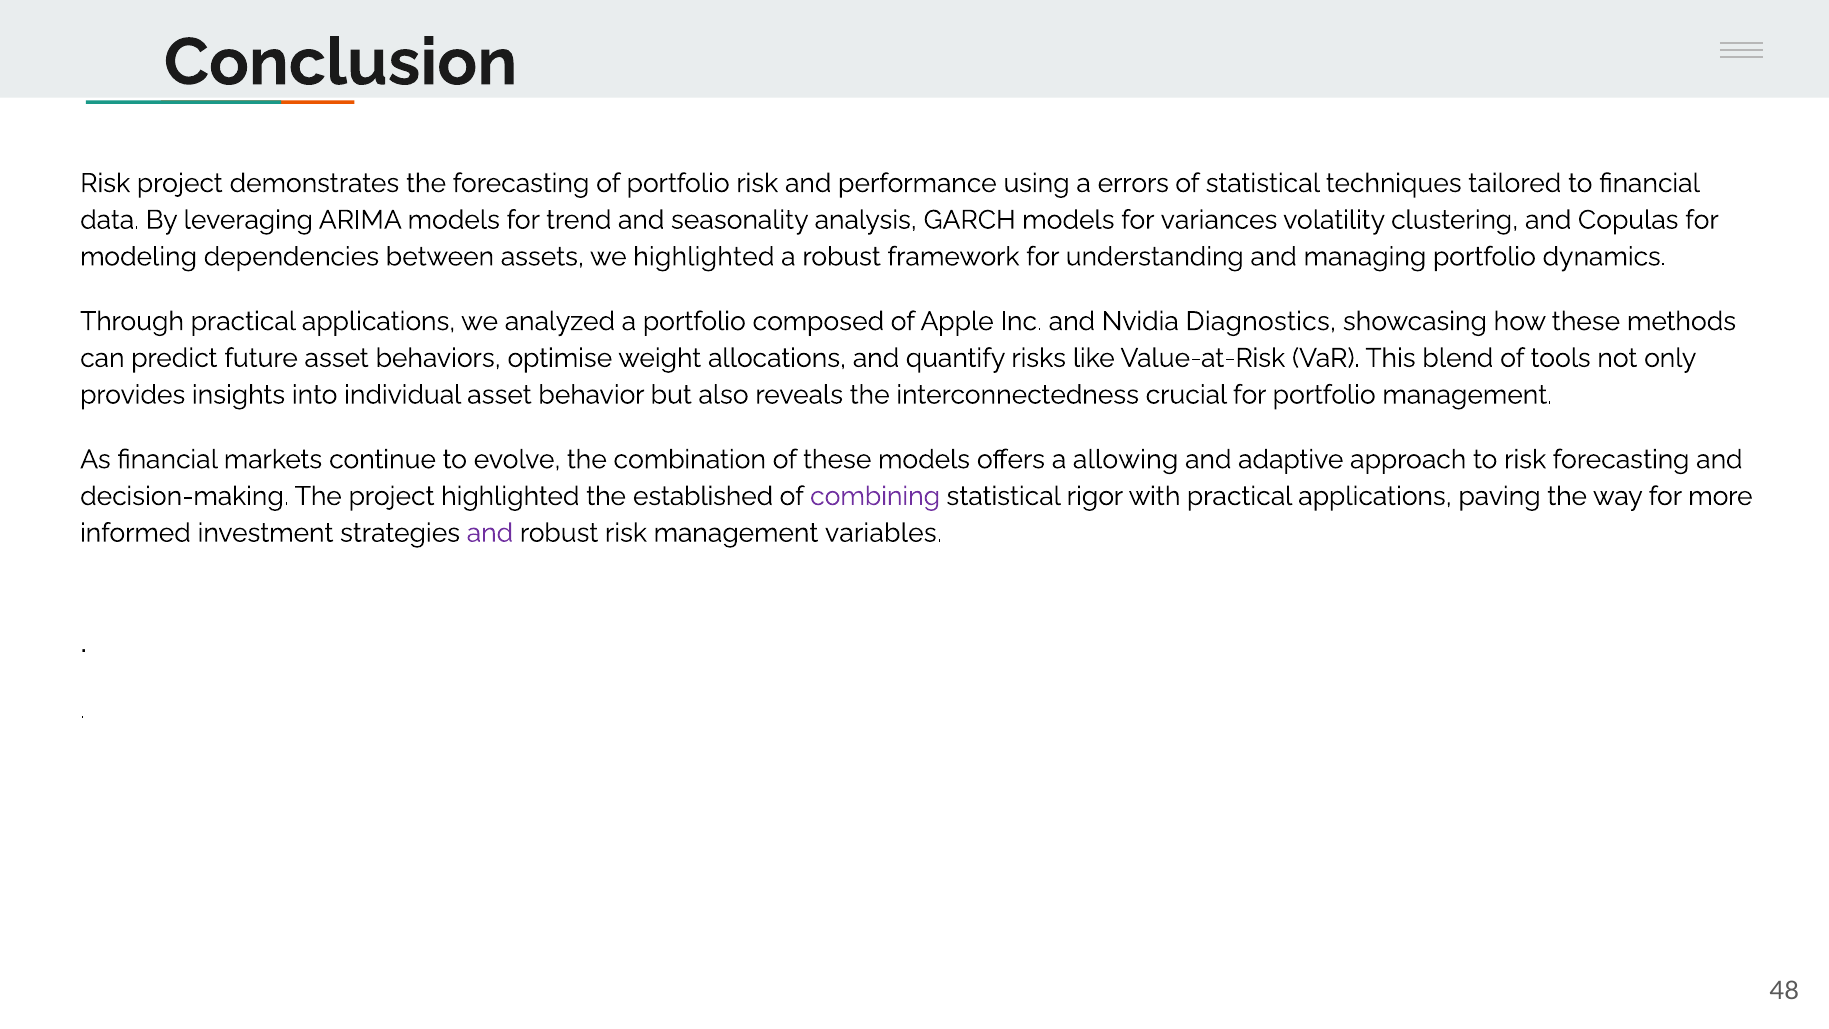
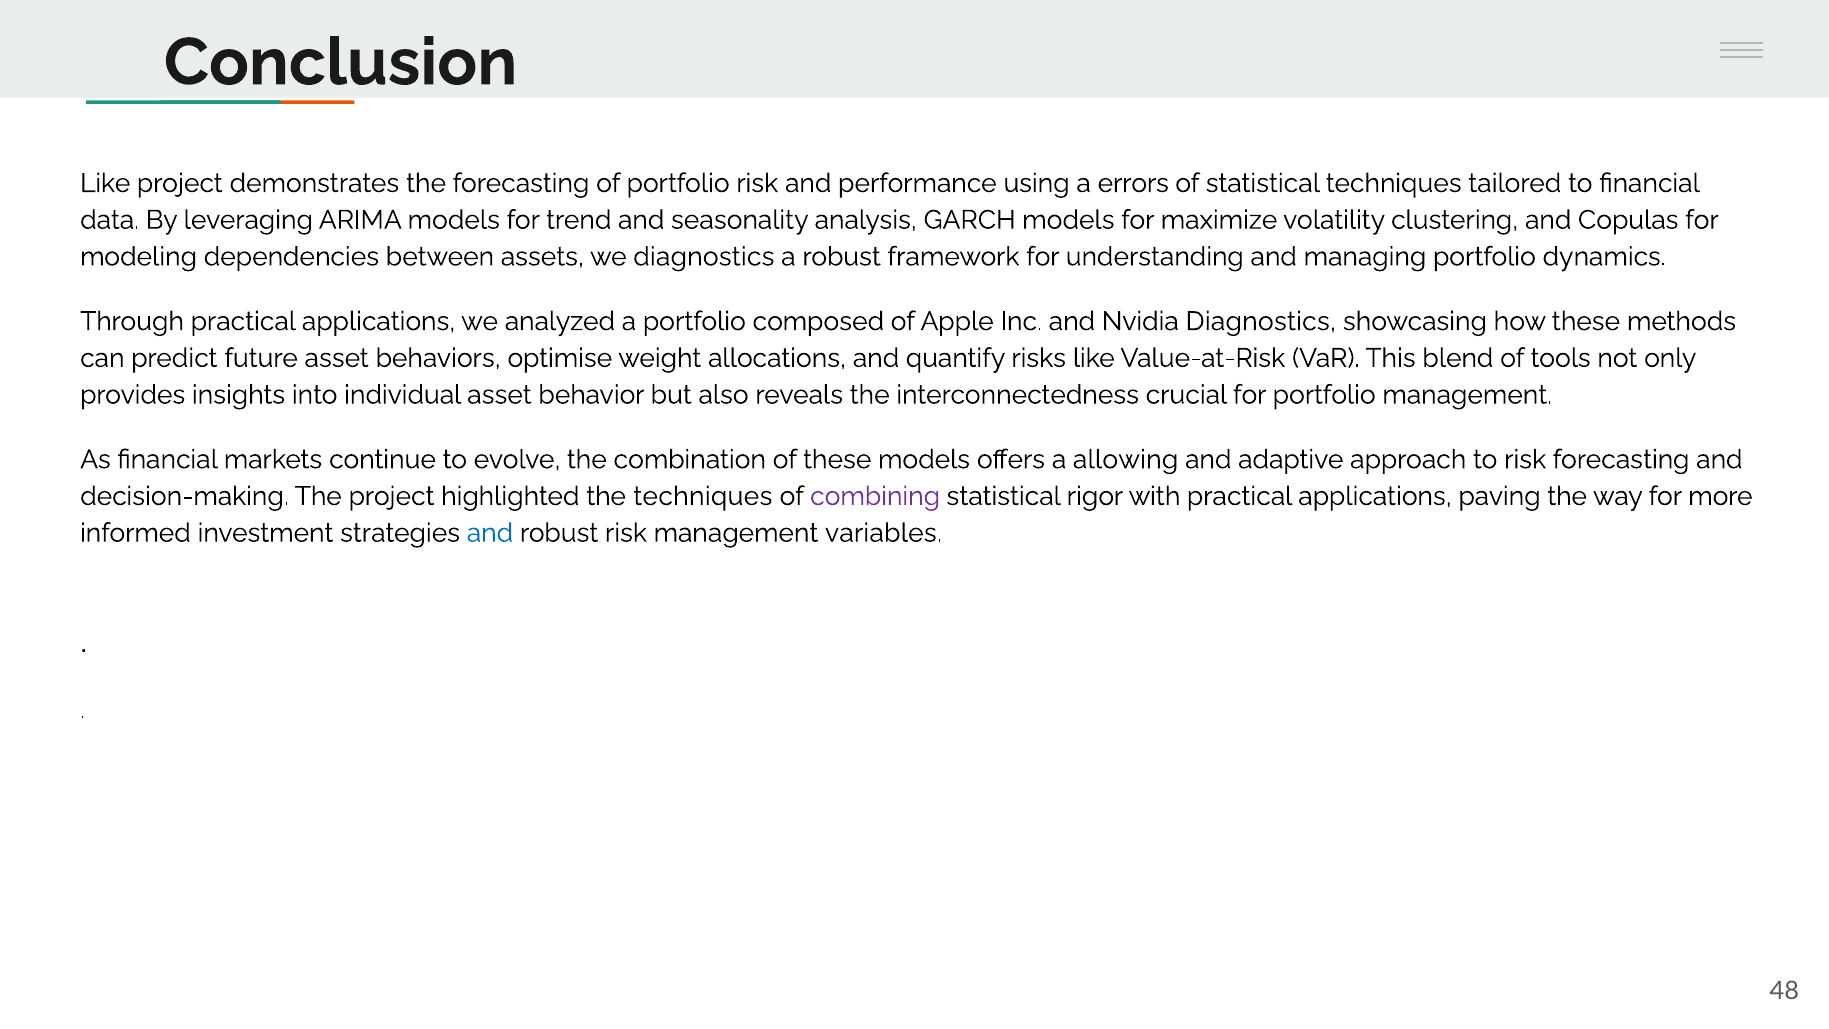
Risk: Risk -> Like (105, 183)
variances: variances -> maximize (1219, 220)
we highlighted: highlighted -> diagnostics (704, 257)
the established: established -> techniques (703, 496)
and colour: purple -> blue (490, 533)
